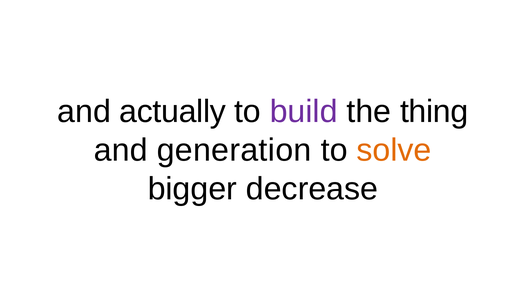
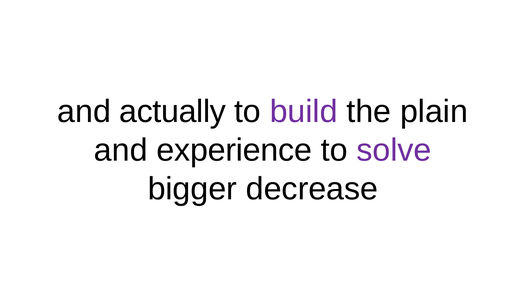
thing: thing -> plain (434, 112)
generation: generation -> experience (234, 150)
solve colour: orange -> purple (394, 150)
